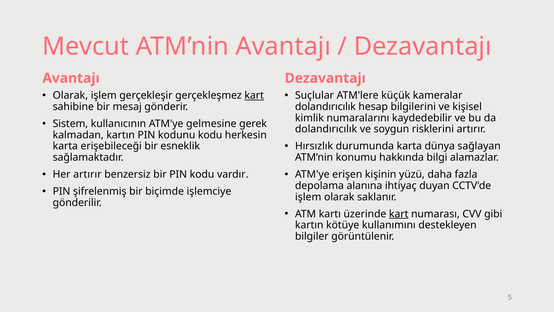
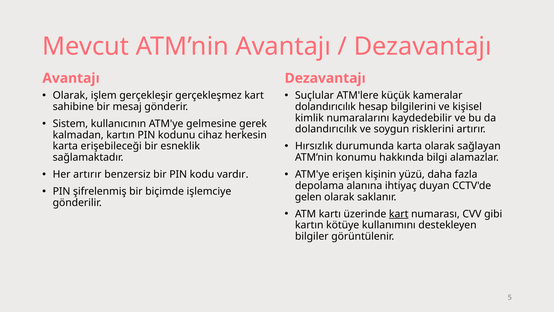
kart underline: present -> none (254, 95)
kodunu kodu: kodu -> cihaz (210, 135)
karta dünya: dünya -> olarak (440, 146)
işlem: işlem -> gelen (308, 197)
